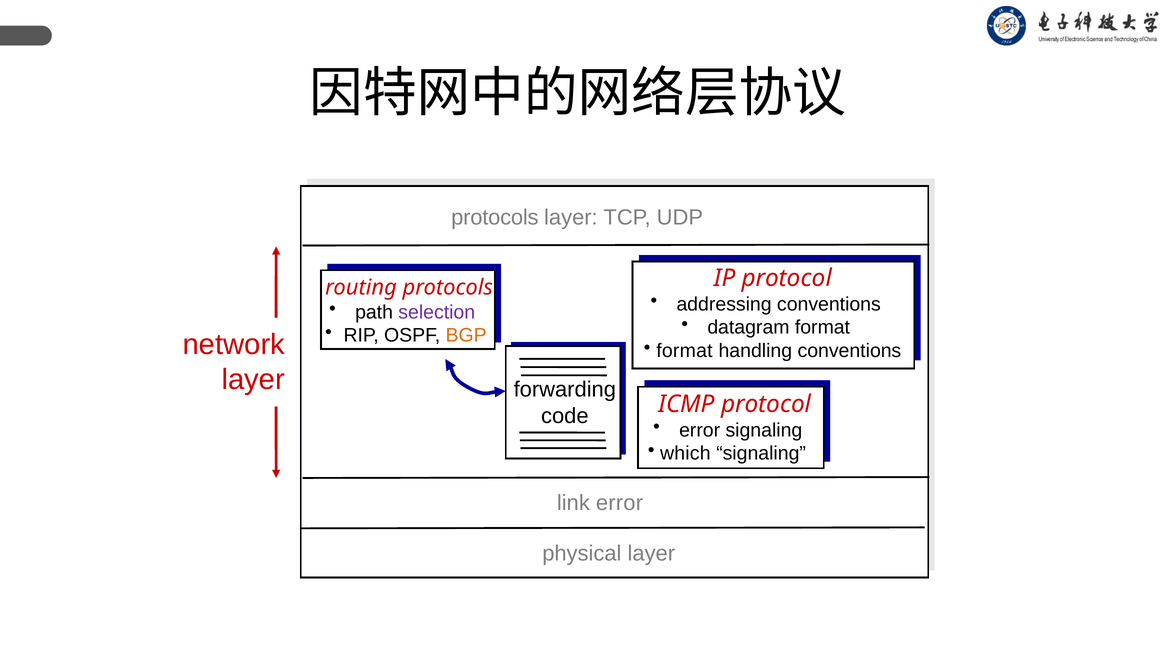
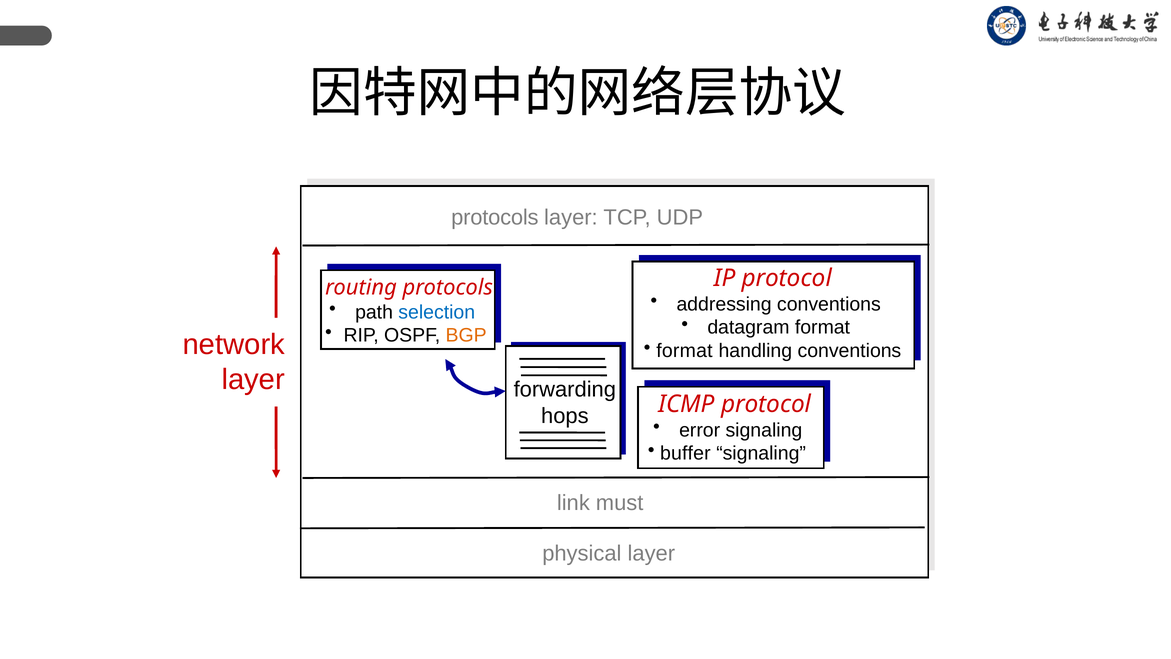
selection colour: purple -> blue (437, 312)
code: code -> hops (565, 416)
which: which -> buffer (685, 453)
link error: error -> must (620, 503)
